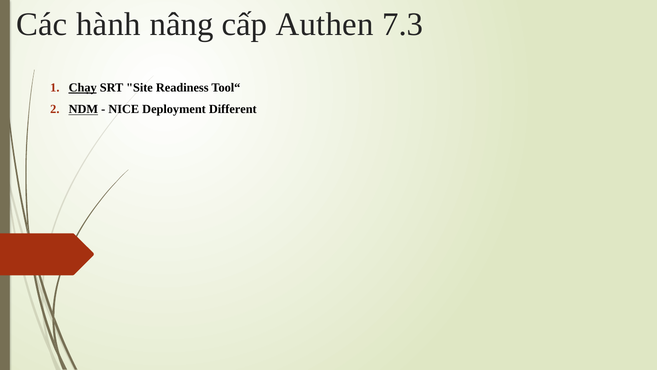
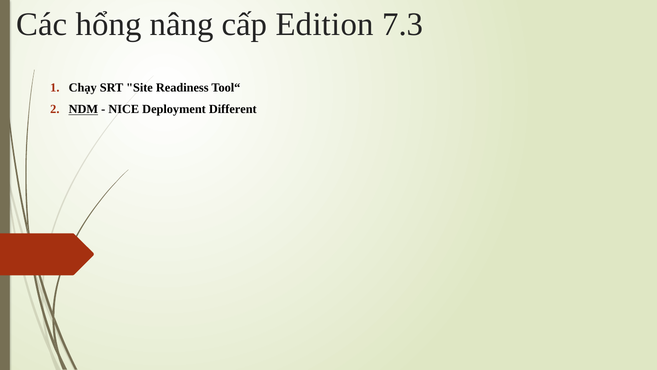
hành: hành -> hổng (109, 24)
Authen: Authen -> Edition (325, 24)
Chạy underline: present -> none (83, 88)
